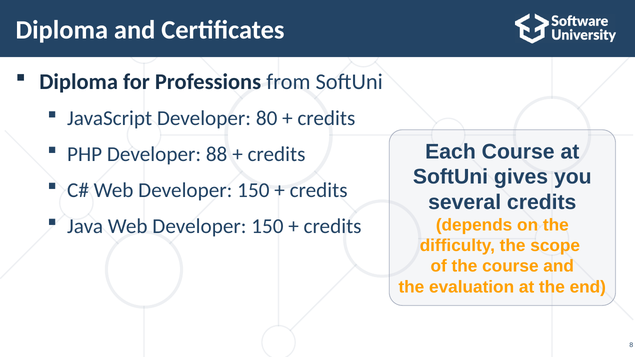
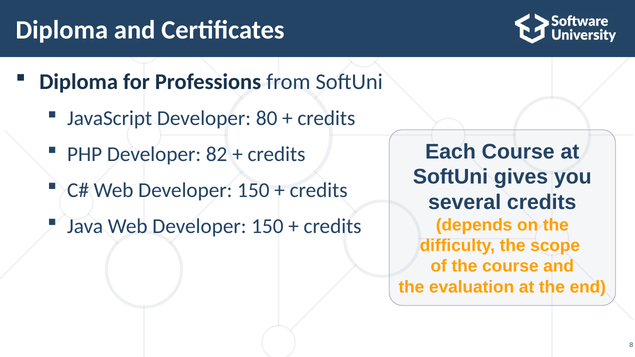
88: 88 -> 82 (217, 154)
